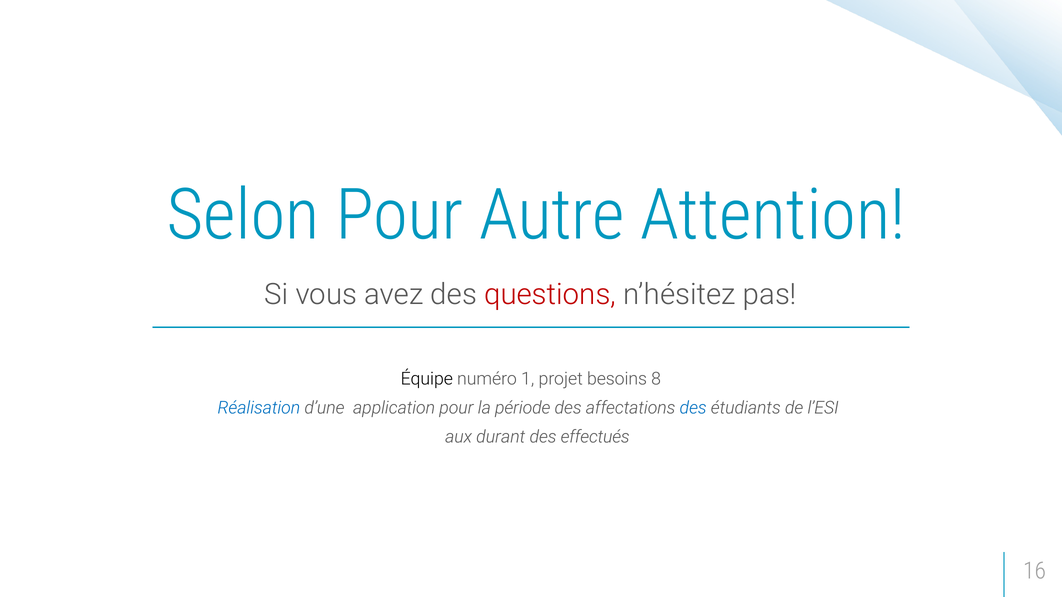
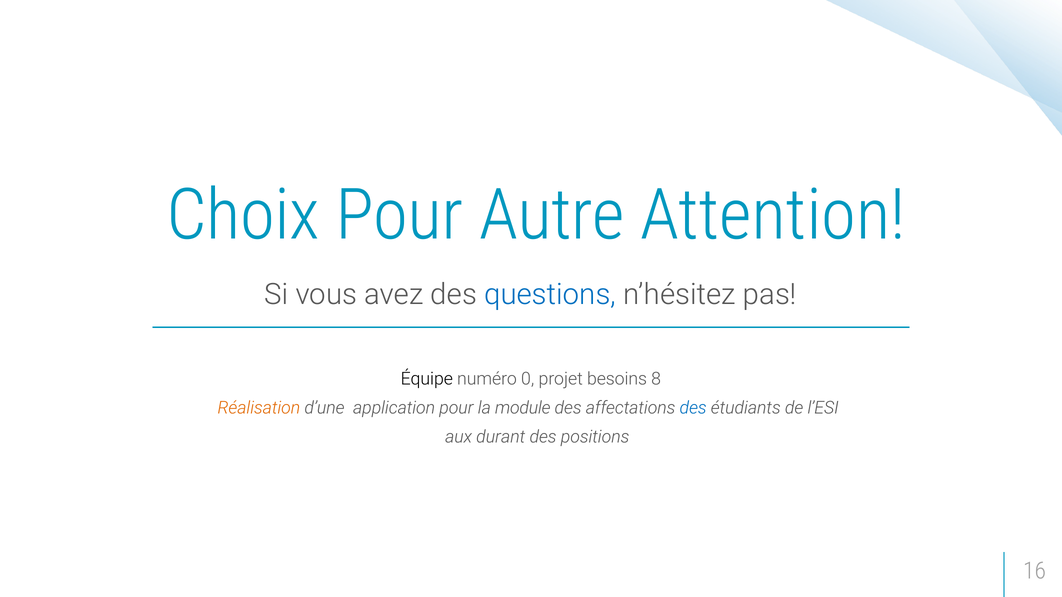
Selon: Selon -> Choix (243, 215)
questions colour: red -> blue (550, 295)
1: 1 -> 0 (528, 379)
Réalisation colour: blue -> orange (259, 408)
période: période -> module (523, 408)
effectués: effectués -> positions (595, 437)
